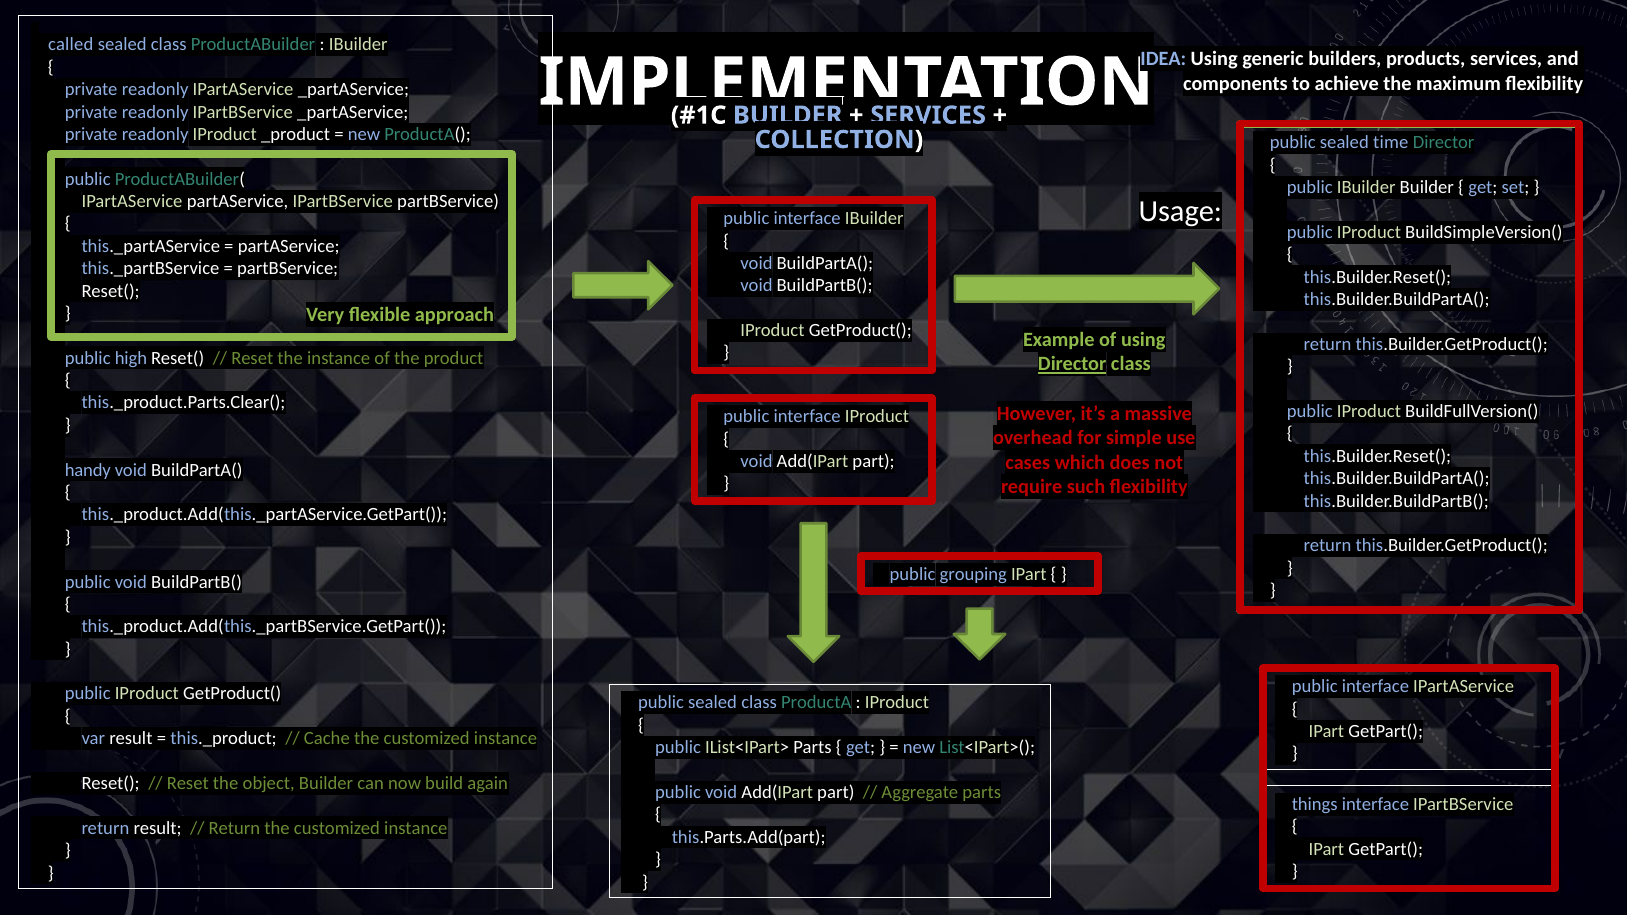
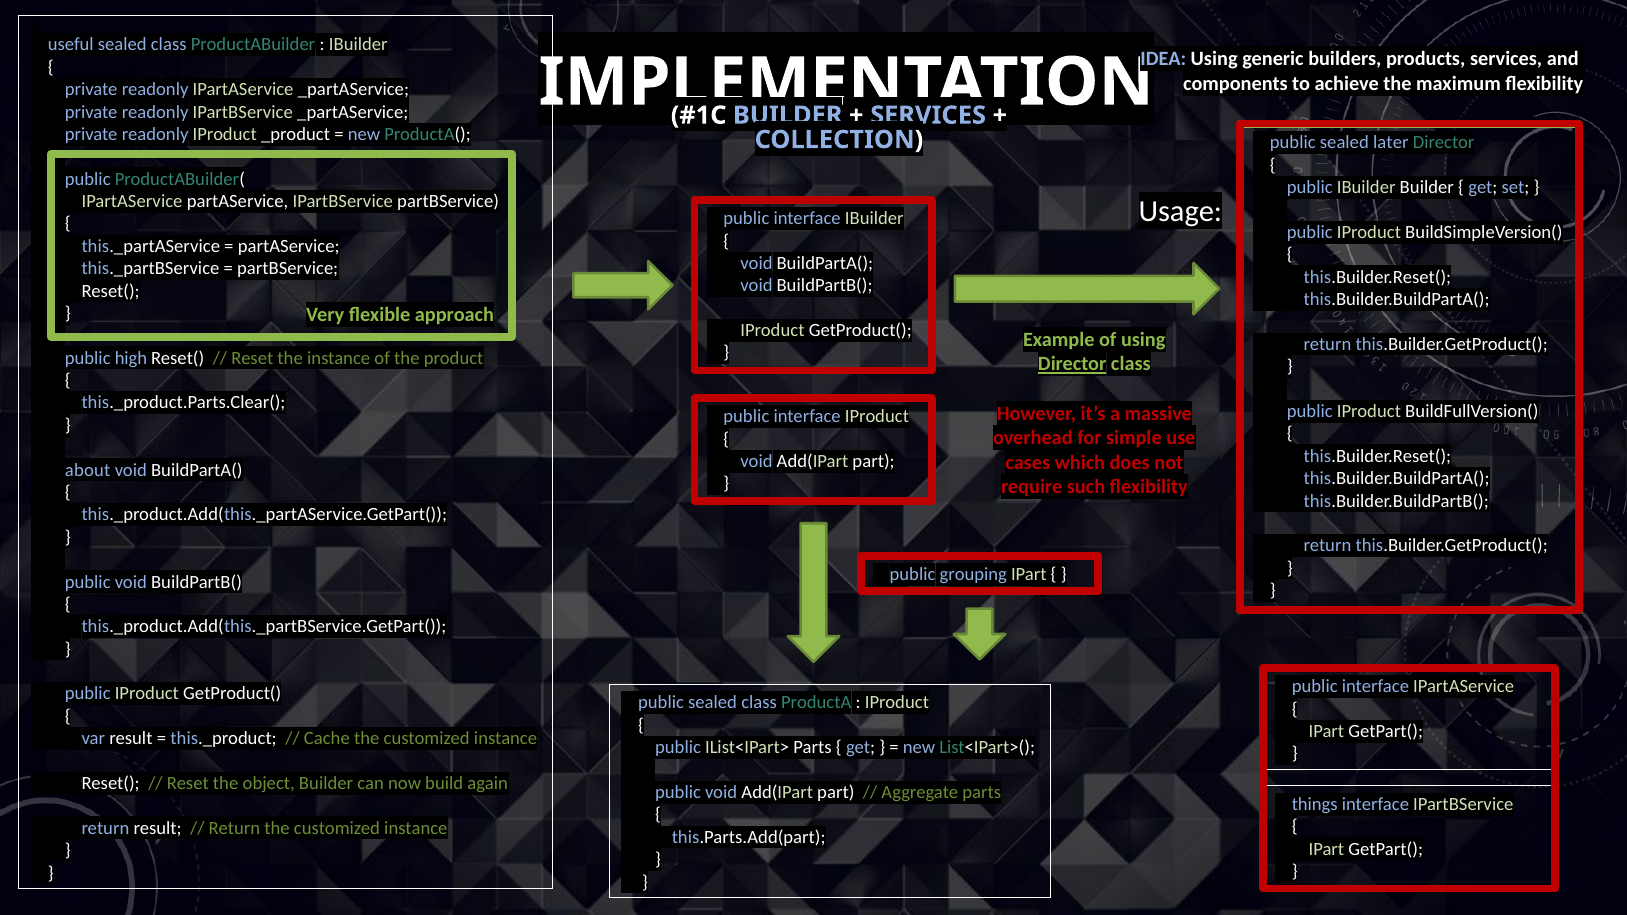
called: called -> useful (71, 45)
time: time -> later (1391, 143)
handy: handy -> about (88, 470)
